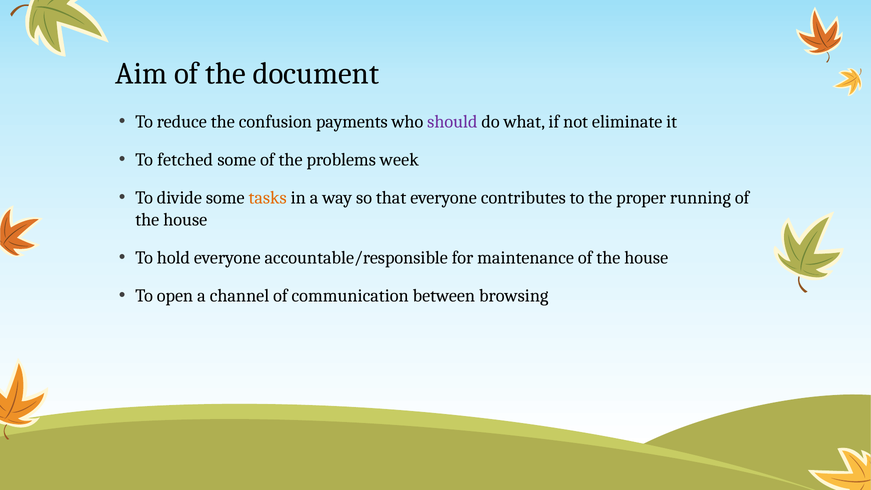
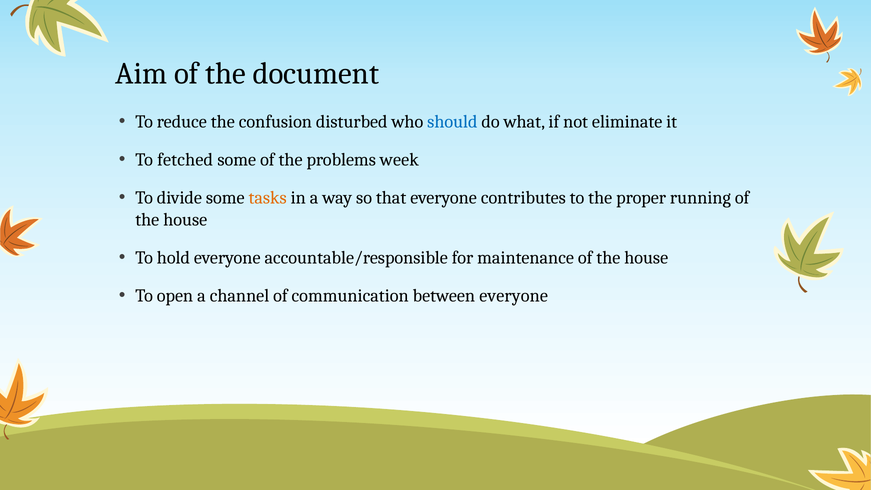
payments: payments -> disturbed (352, 122)
should colour: purple -> blue (452, 122)
between browsing: browsing -> everyone (514, 296)
